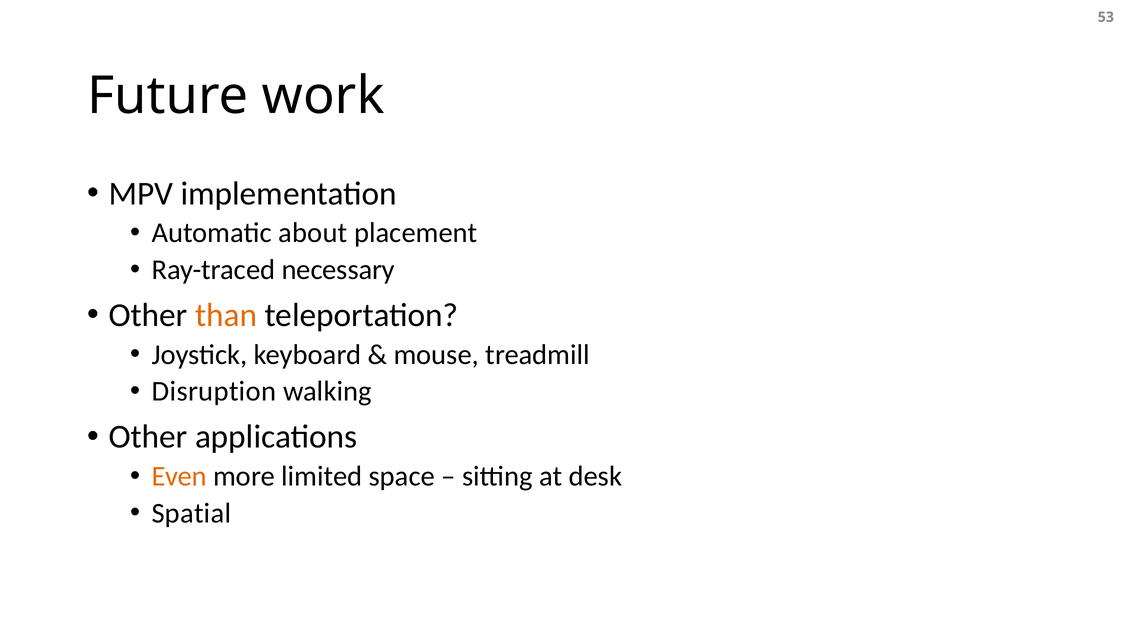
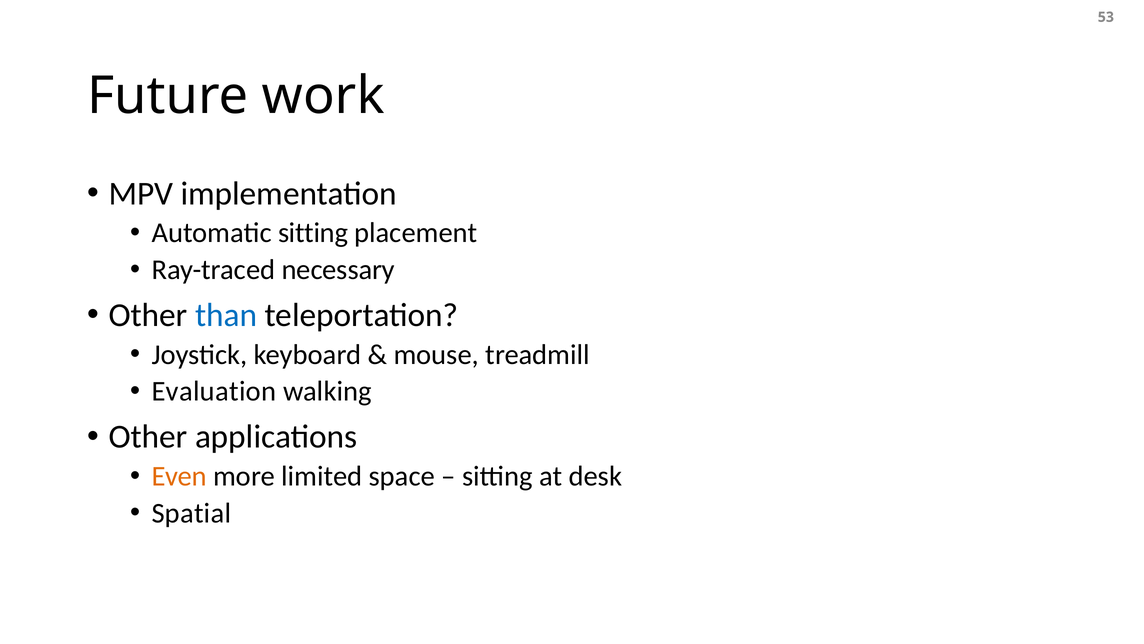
Automatic about: about -> sitting (313, 233)
than colour: orange -> blue (226, 315)
Disruption: Disruption -> Evaluation (214, 391)
